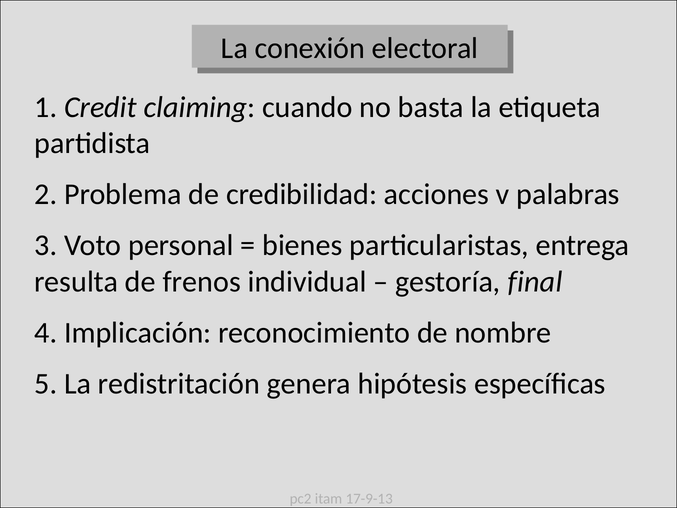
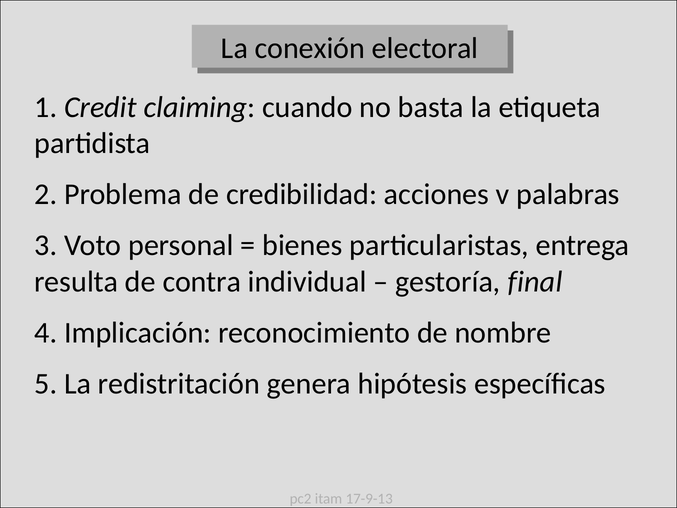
frenos: frenos -> contra (202, 282)
